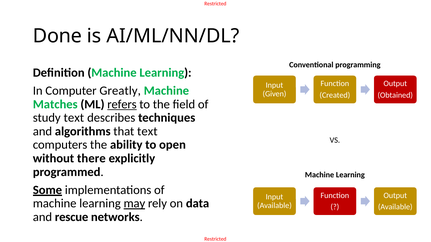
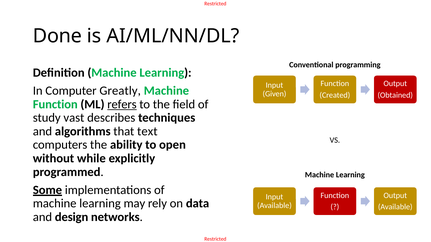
Matches: Matches -> Function (55, 104)
study text: text -> vast (74, 118)
there: there -> while (91, 159)
may underline: present -> none (134, 204)
rescue: rescue -> design (72, 217)
